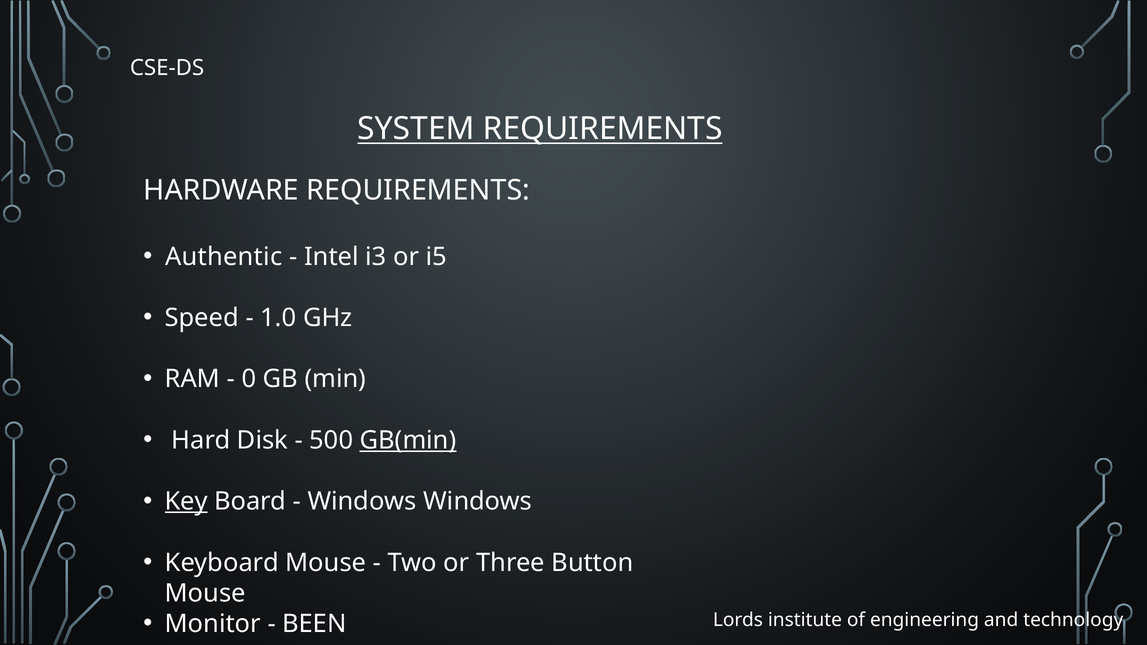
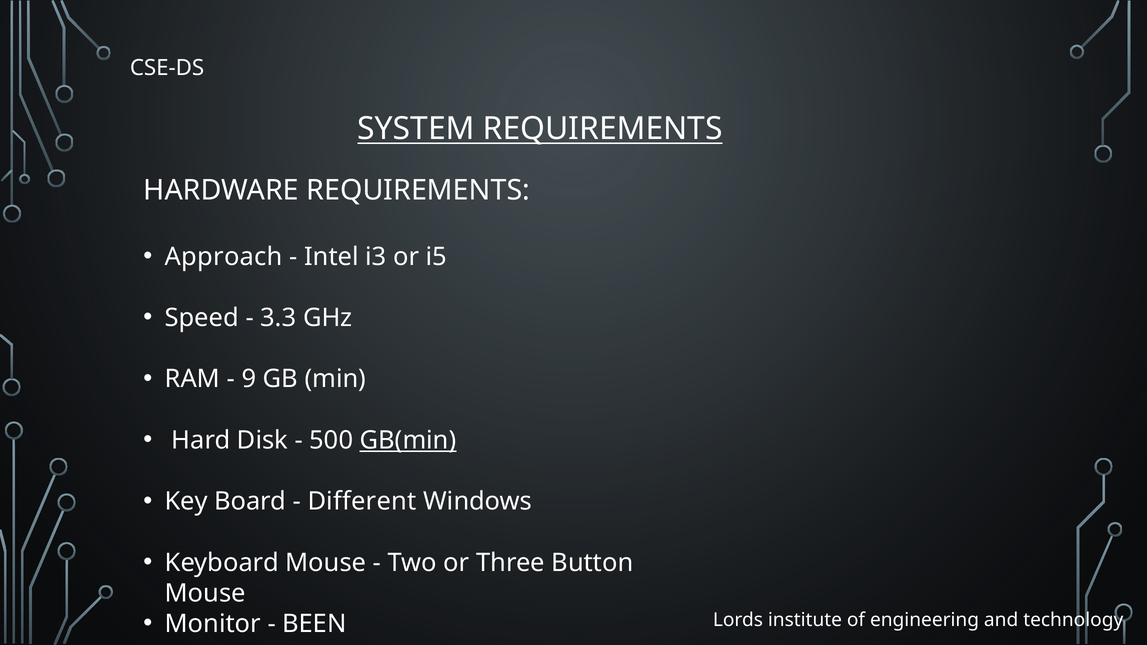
Authentic: Authentic -> Approach (224, 257)
1.0: 1.0 -> 3.3 (278, 318)
0: 0 -> 9 (249, 379)
Key underline: present -> none (186, 502)
Windows: Windows -> Different (362, 502)
